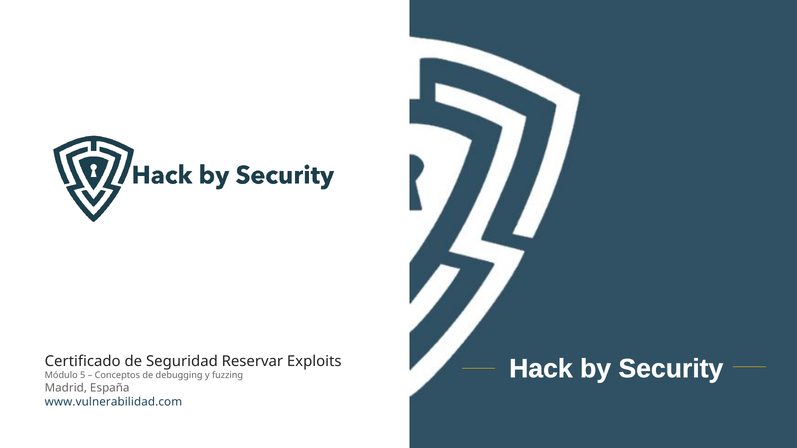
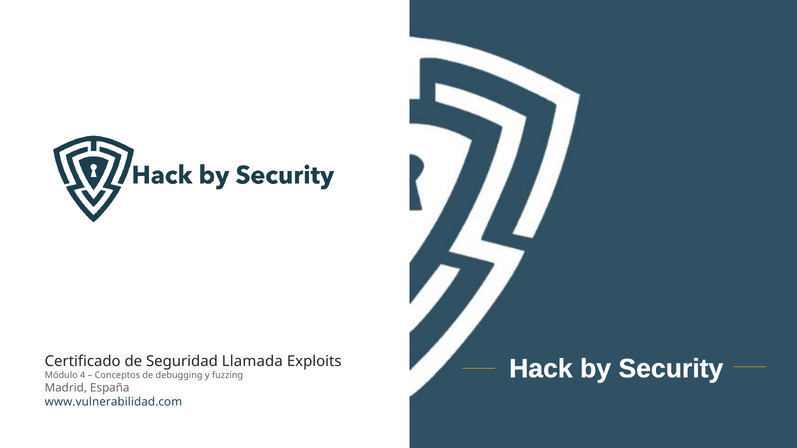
Reservar: Reservar -> Llamada (252, 361)
5: 5 -> 4 (83, 375)
